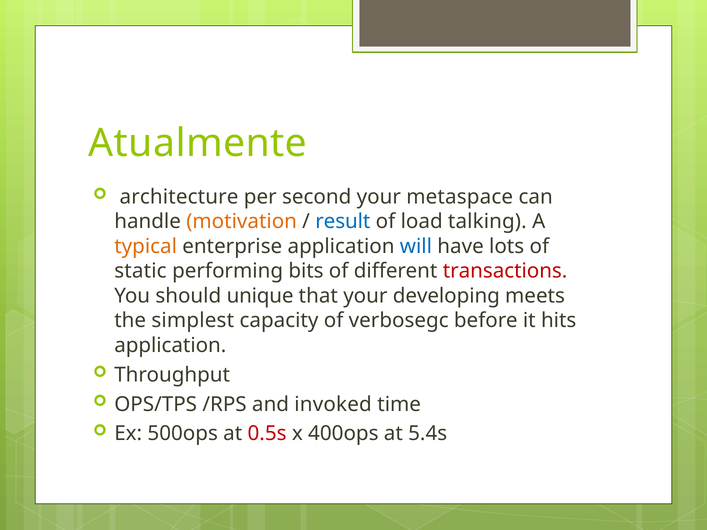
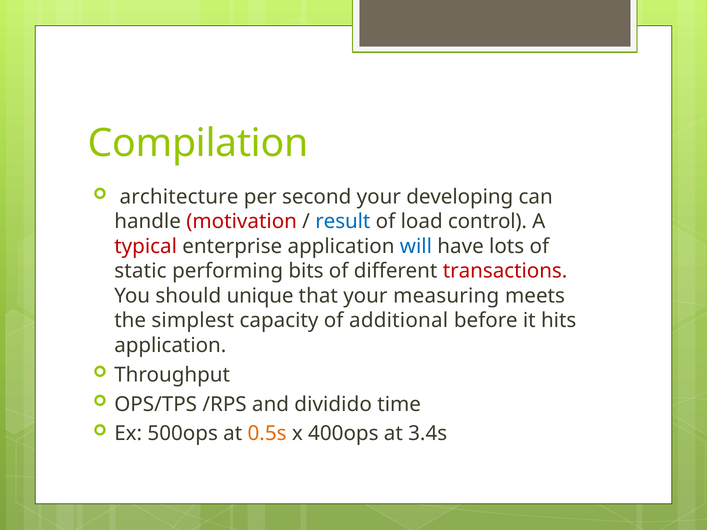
Atualmente: Atualmente -> Compilation (198, 143)
metaspace: metaspace -> developing (460, 197)
motivation colour: orange -> red (242, 222)
talking: talking -> control (487, 222)
typical colour: orange -> red (146, 247)
developing: developing -> measuring (446, 296)
verbosegc: verbosegc -> additional (399, 321)
invoked: invoked -> dividido (333, 404)
0.5s colour: red -> orange (267, 434)
5.4s: 5.4s -> 3.4s (428, 434)
